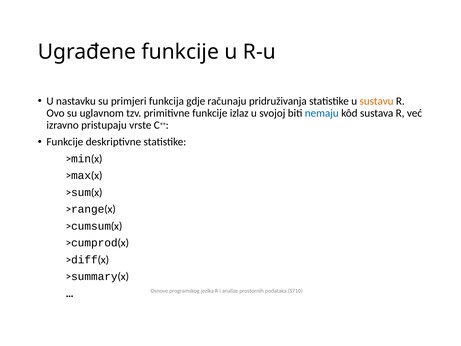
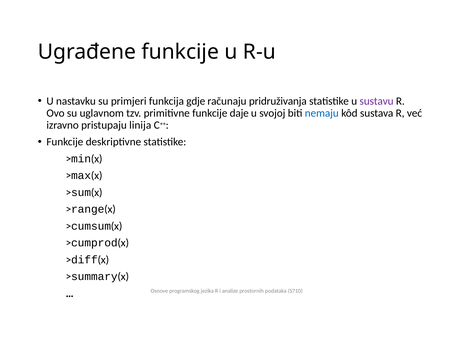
sustavu colour: orange -> purple (377, 101)
izlaz: izlaz -> daje (239, 113)
vrste: vrste -> linija (140, 125)
